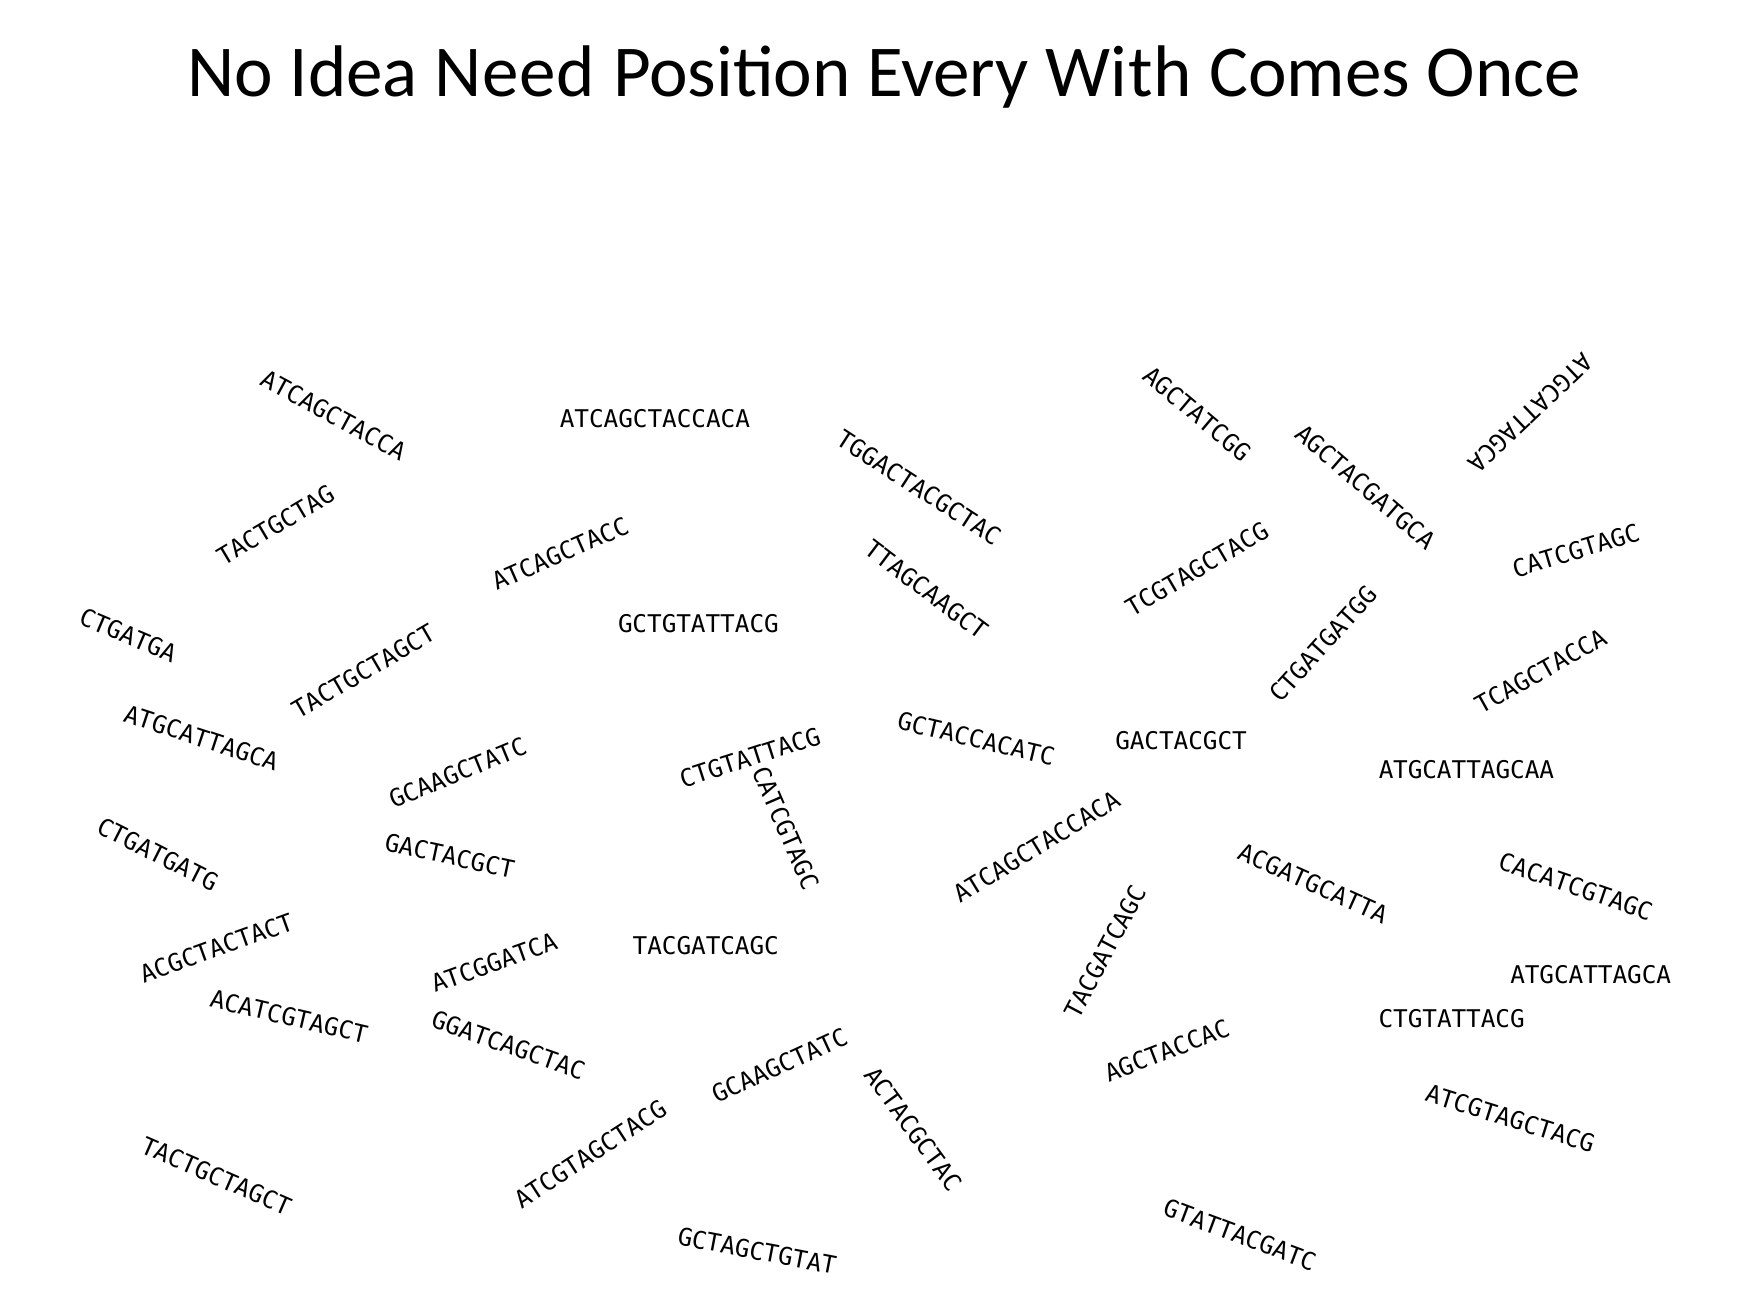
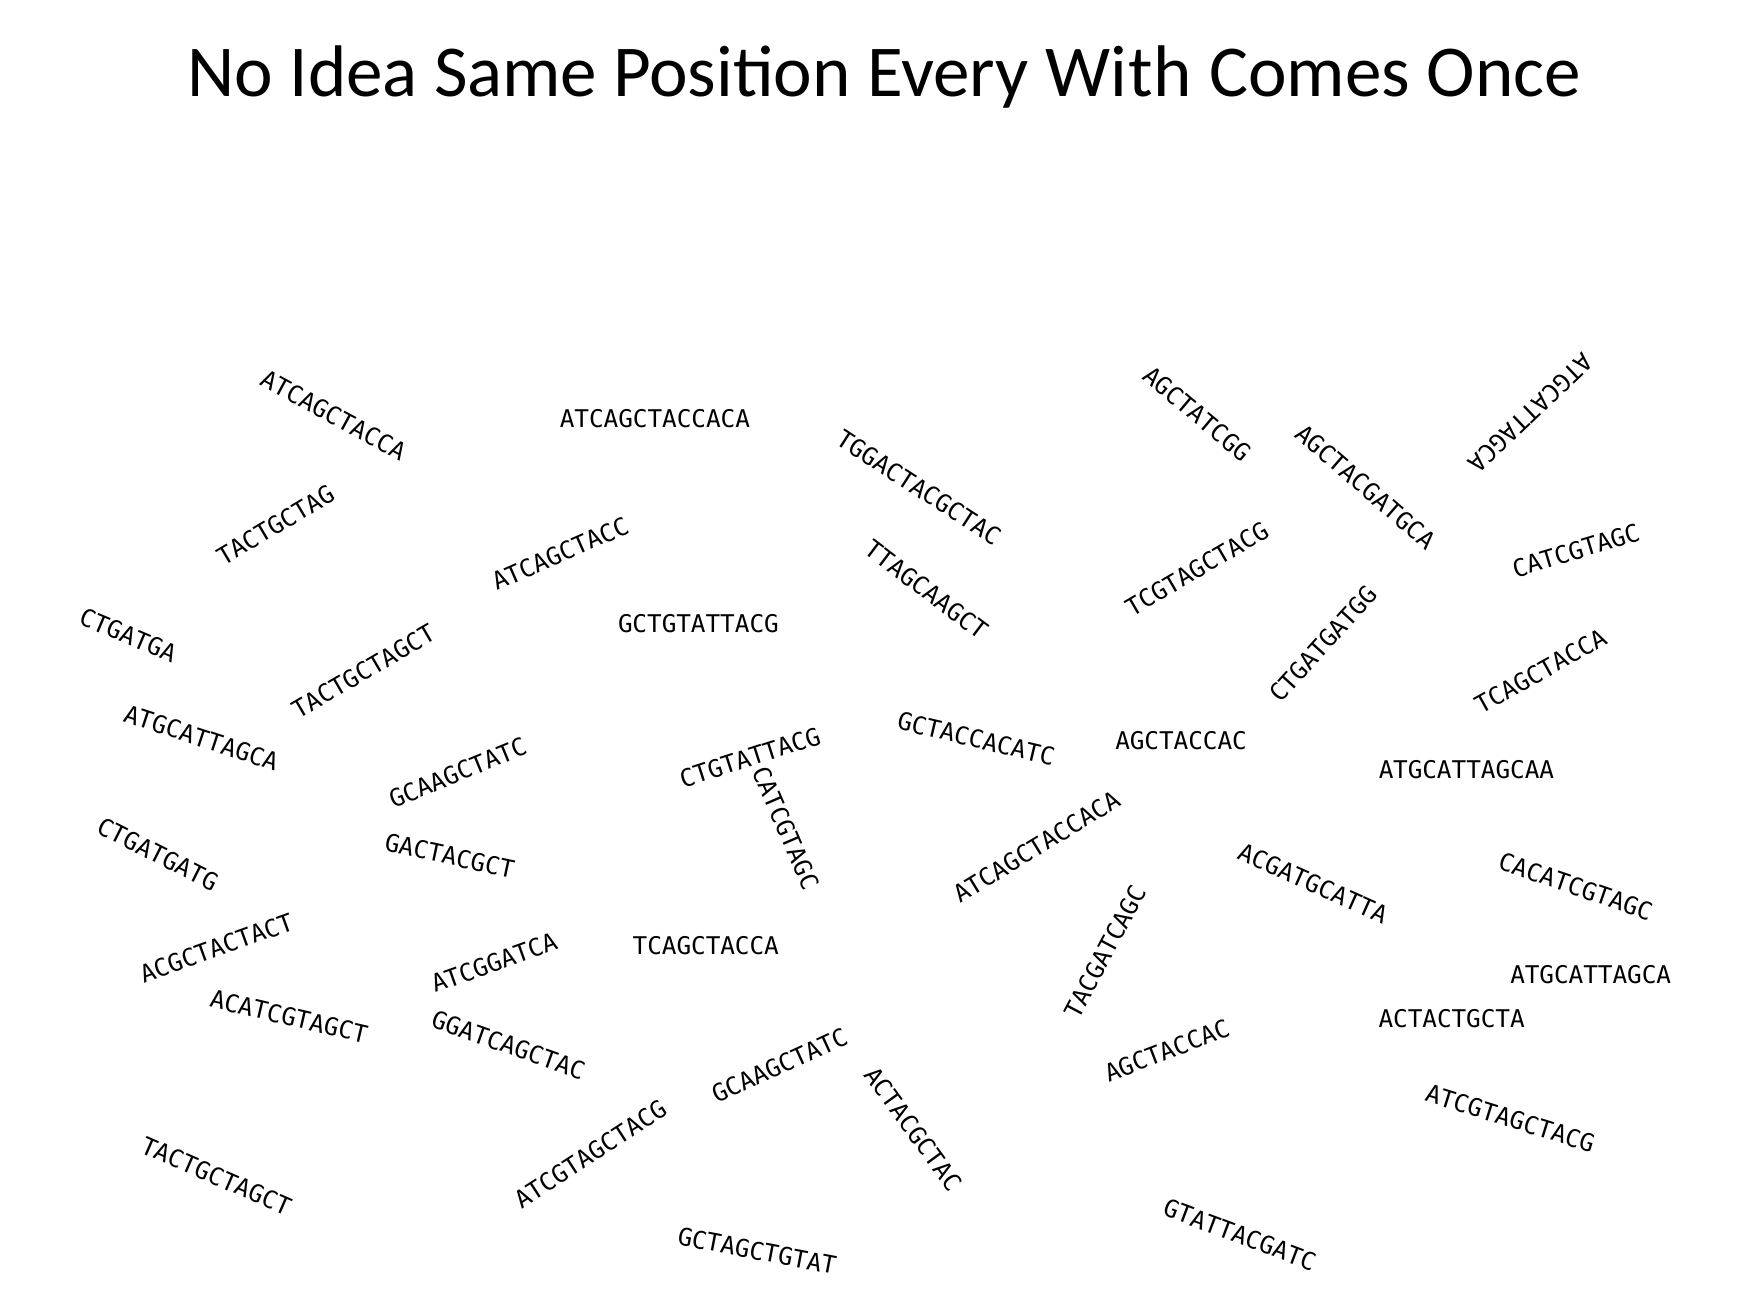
Need: Need -> Same (516, 72)
GACTACGCT: GACTACGCT -> AGCTACCAC (1181, 742)
TACGATCAGC: TACGATCAGC -> TCAGCTACCA (706, 946)
CTGTATTACG: CTGTATTACG -> ACTACTGCTA (1452, 1019)
